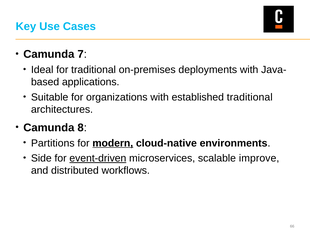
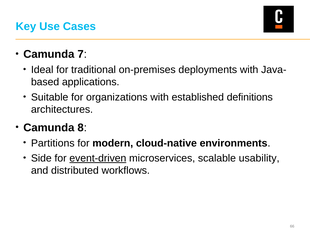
established traditional: traditional -> definitions (250, 97)
modern underline: present -> none (113, 143)
improve: improve -> usability (259, 158)
